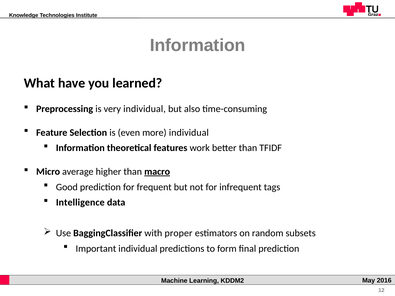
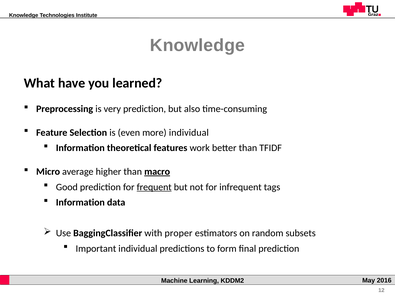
Information: Information -> Knowledge (197, 45)
very individual: individual -> prediction (145, 109)
frequent underline: none -> present (154, 187)
Intelligence: Intelligence -> Information (80, 203)
